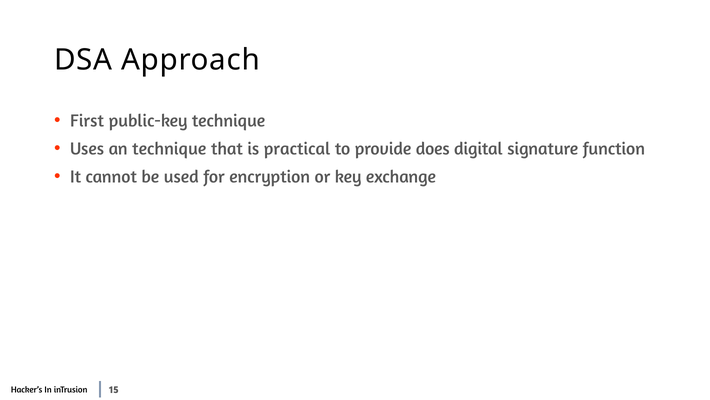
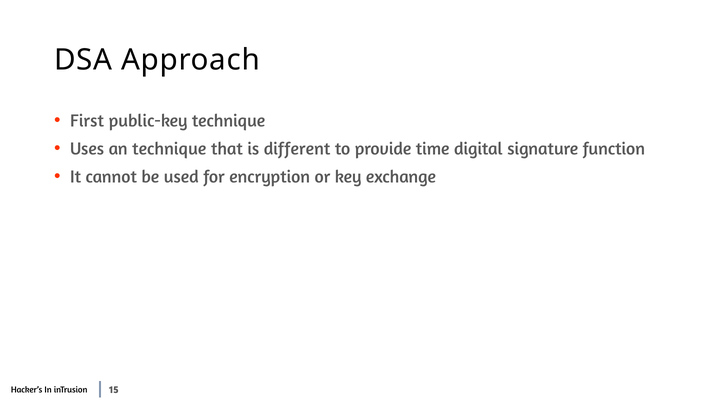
practical: practical -> different (297, 149)
does: does -> time (433, 149)
